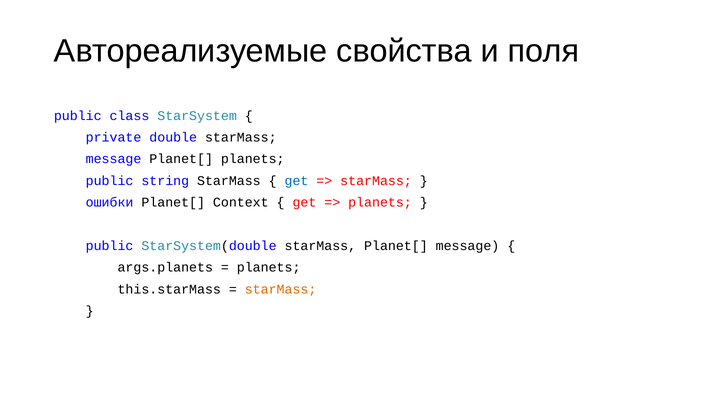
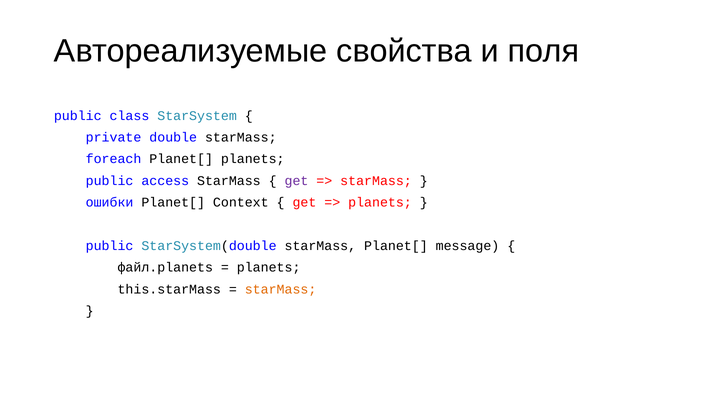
message: message -> foreach (114, 159)
string: string -> access (165, 181)
get colour: blue -> purple (296, 181)
args.planets: args.planets -> файл.planets (165, 267)
